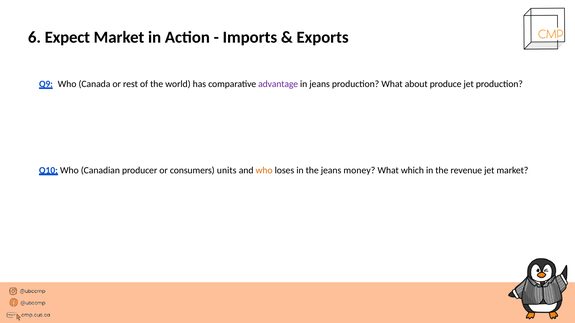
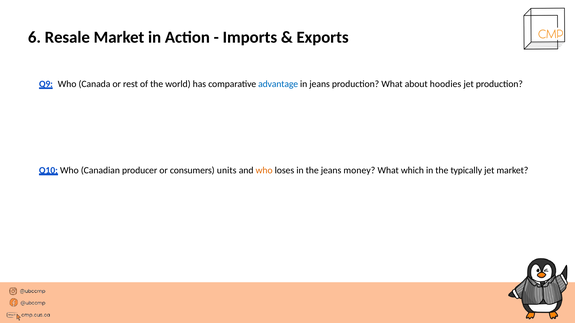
Expect: Expect -> Resale (67, 37)
advantage colour: purple -> blue (278, 84)
produce: produce -> hoodies (446, 84)
revenue: revenue -> typically (466, 170)
